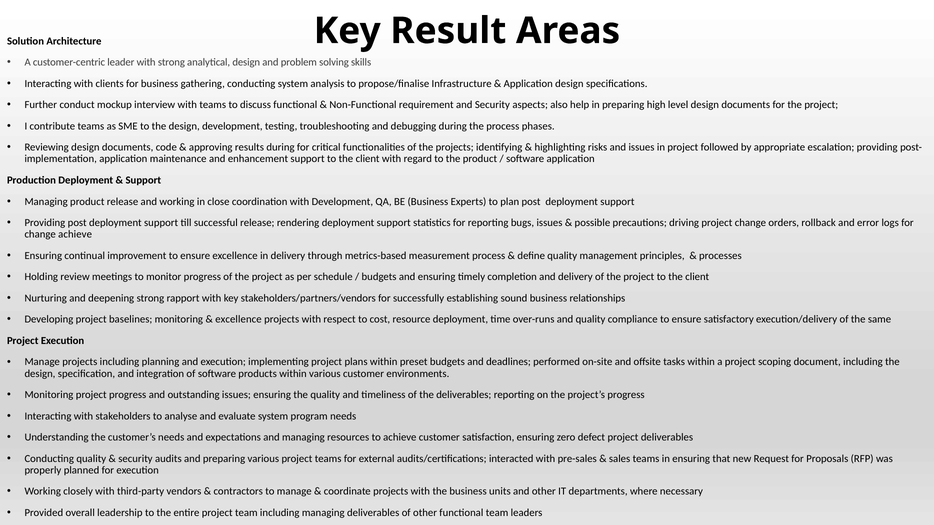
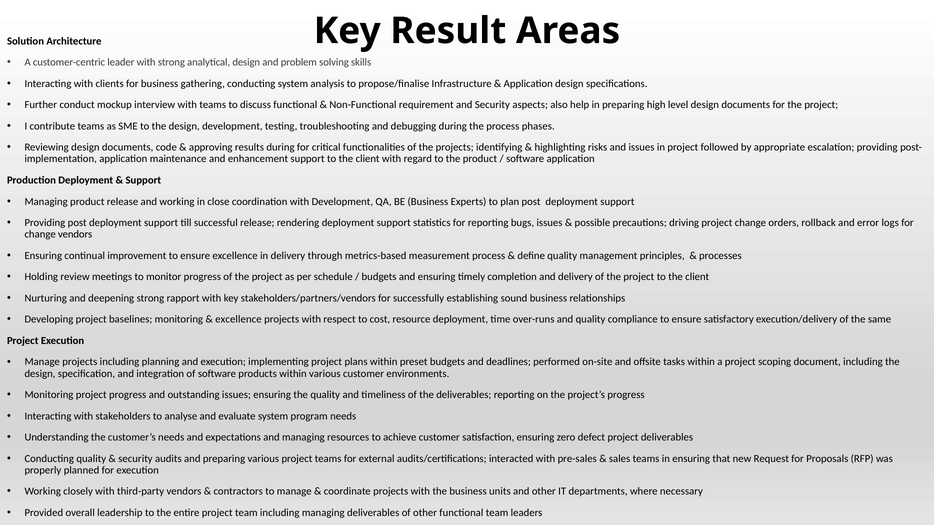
change achieve: achieve -> vendors (75, 234)
